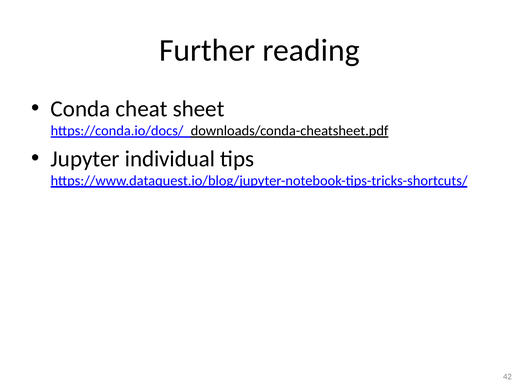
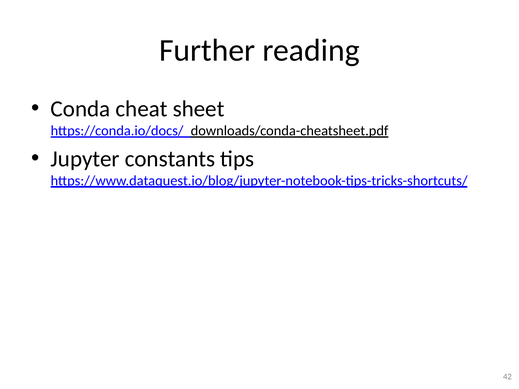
individual: individual -> constants (170, 159)
